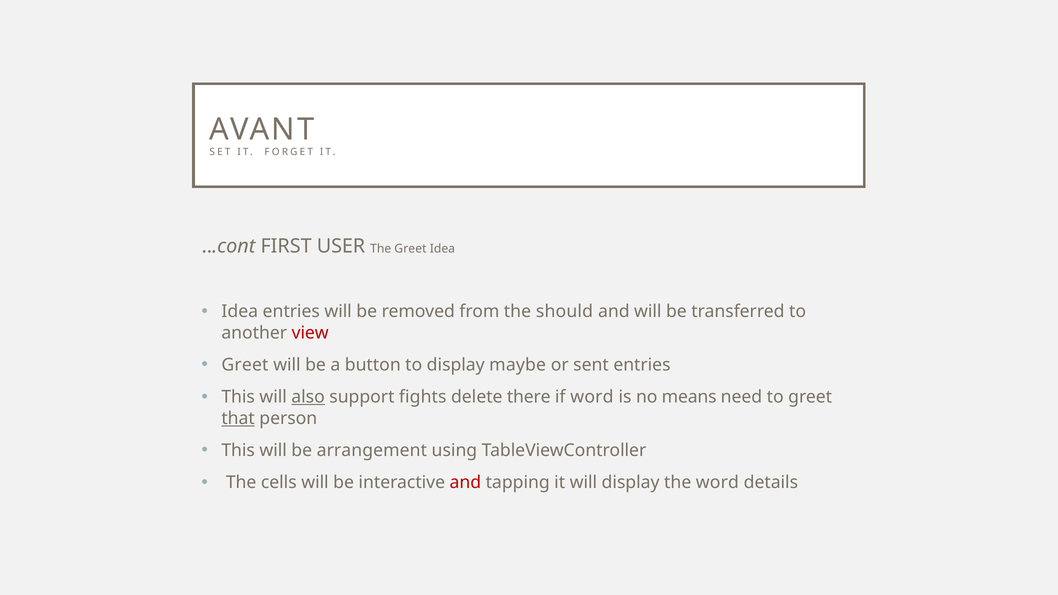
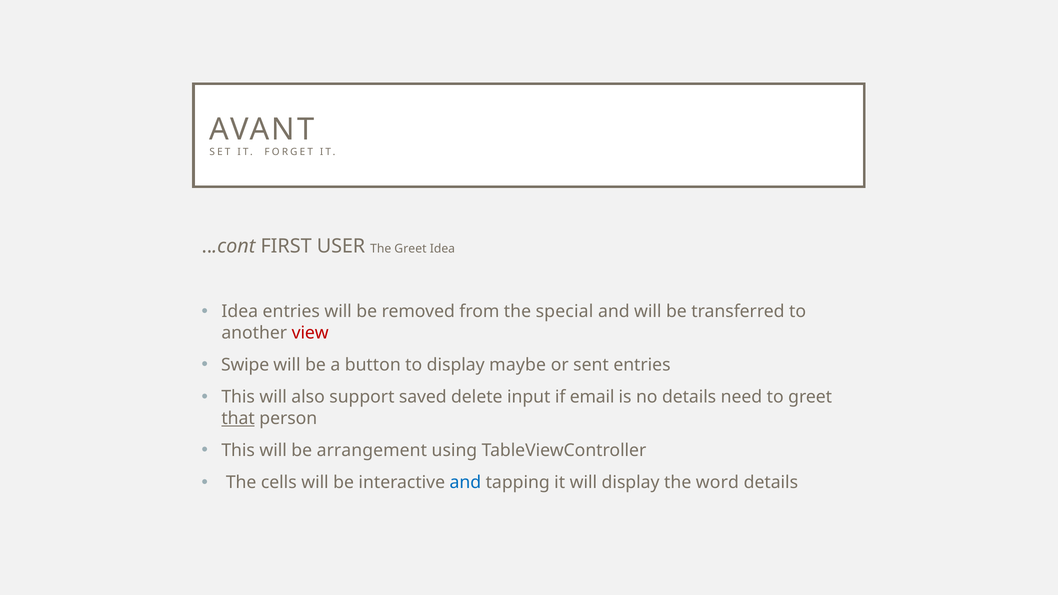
should: should -> special (564, 312)
Greet: Greet -> Swipe (245, 365)
also underline: present -> none (308, 397)
fights: fights -> saved (423, 397)
there: there -> input (529, 397)
if word: word -> email (592, 397)
no means: means -> details (689, 397)
and colour: red -> blue (465, 483)
